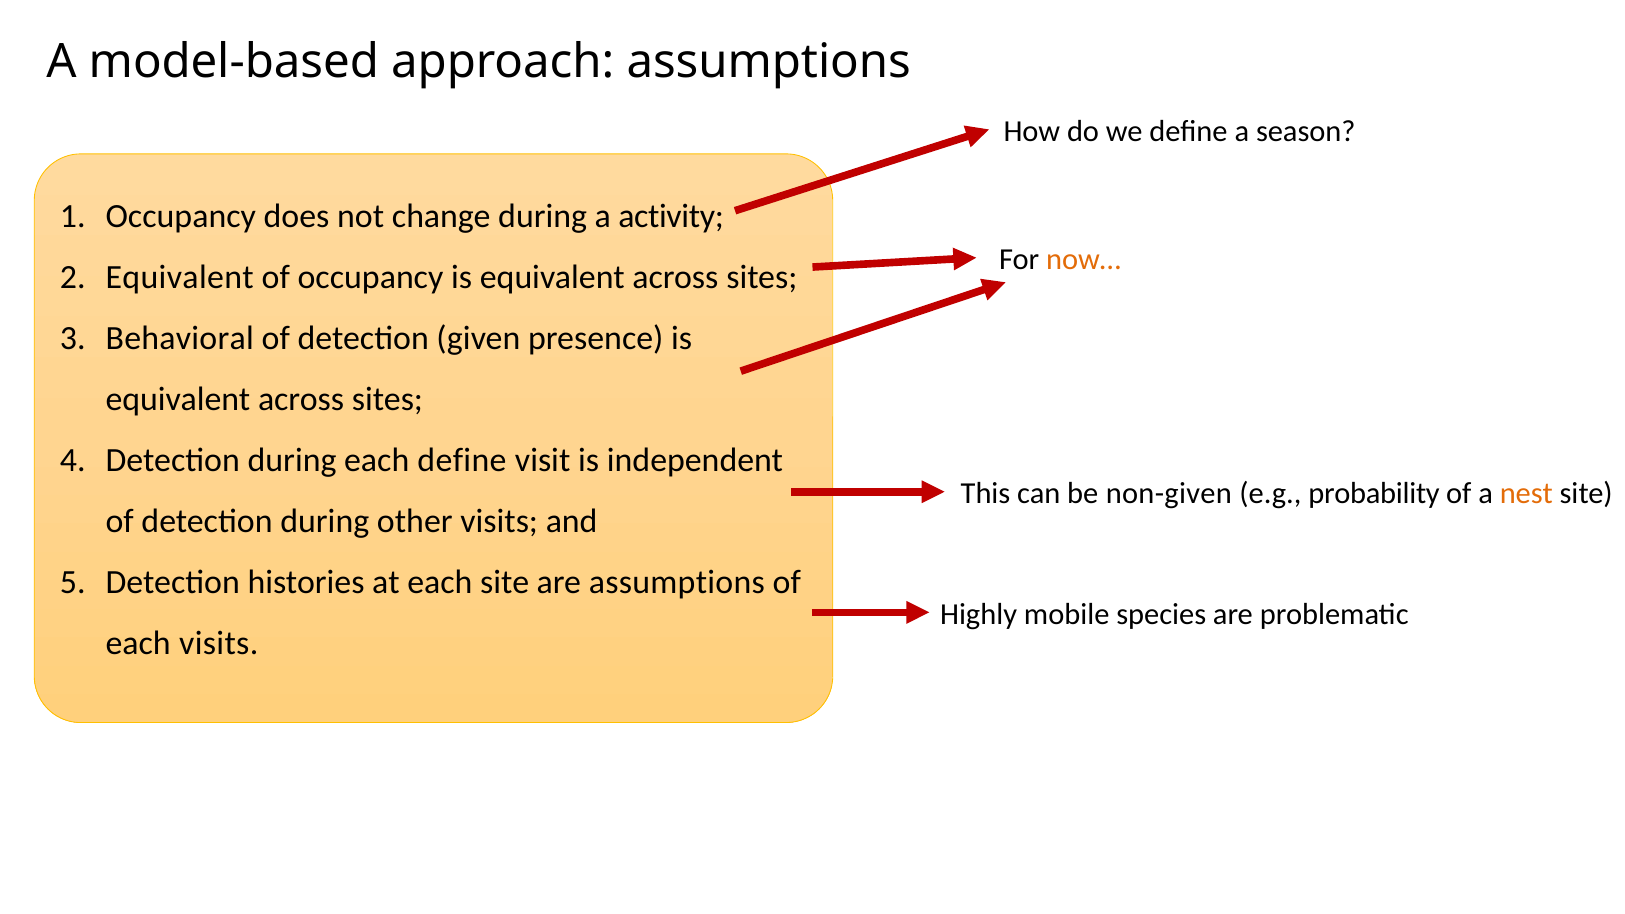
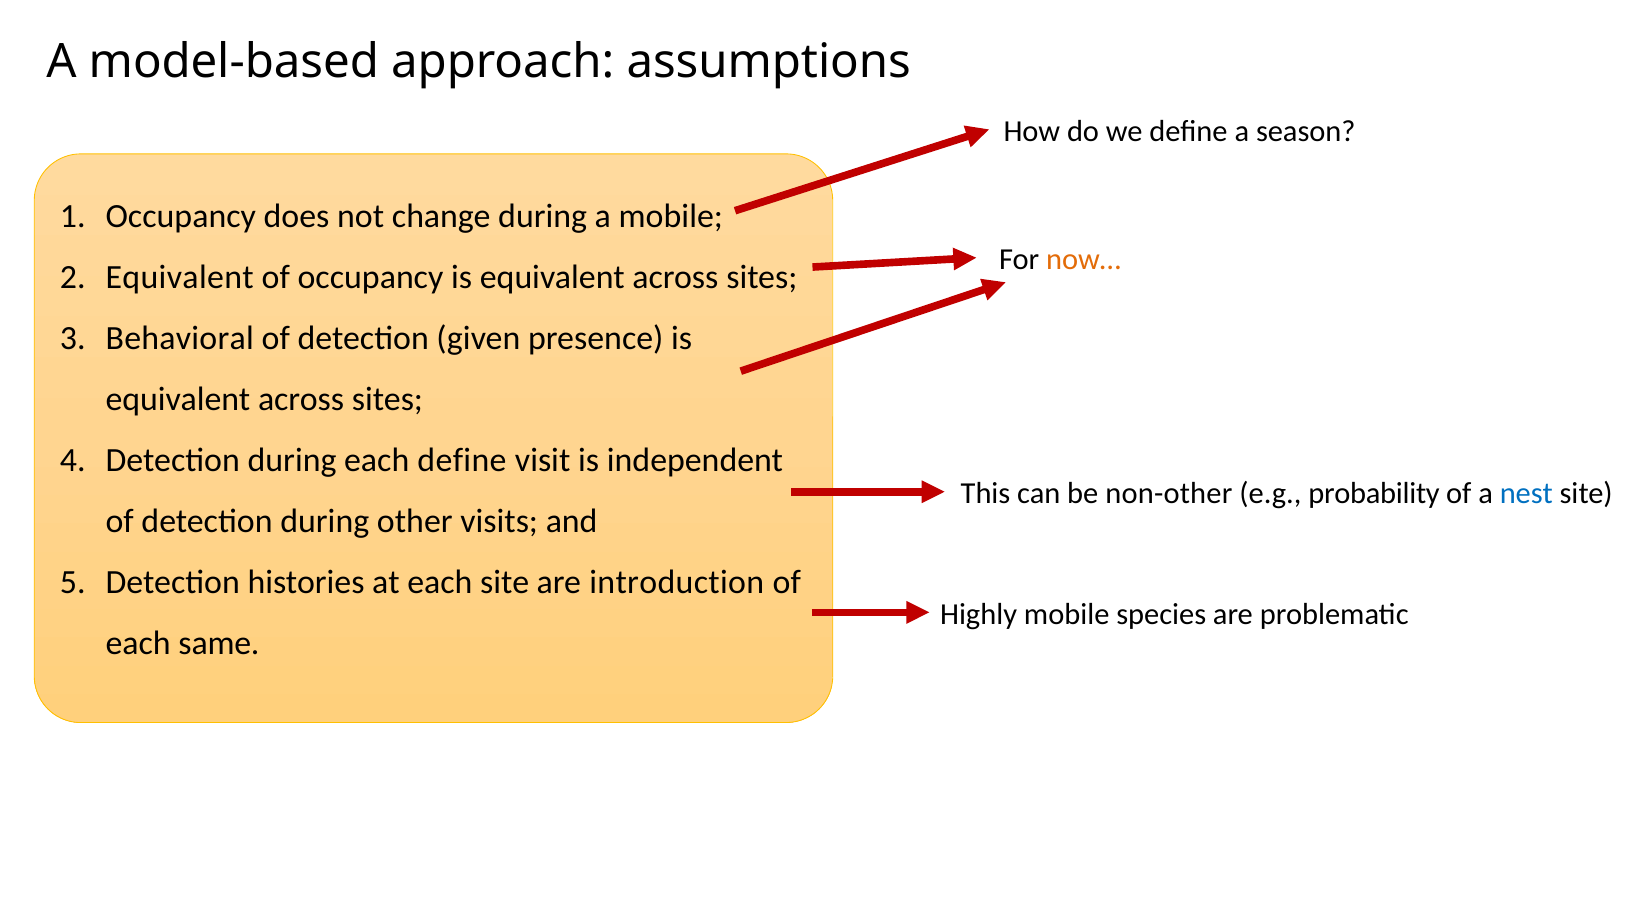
a activity: activity -> mobile (671, 216)
non-given: non-given -> non-other (1169, 494)
nest colour: orange -> blue (1526, 494)
are assumptions: assumptions -> introduction (677, 582)
each visits: visits -> same (219, 643)
